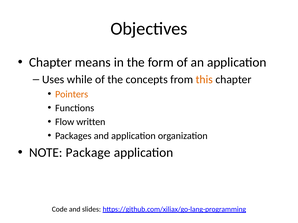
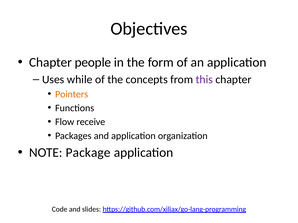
means: means -> people (93, 63)
this colour: orange -> purple (204, 80)
written: written -> receive (91, 122)
